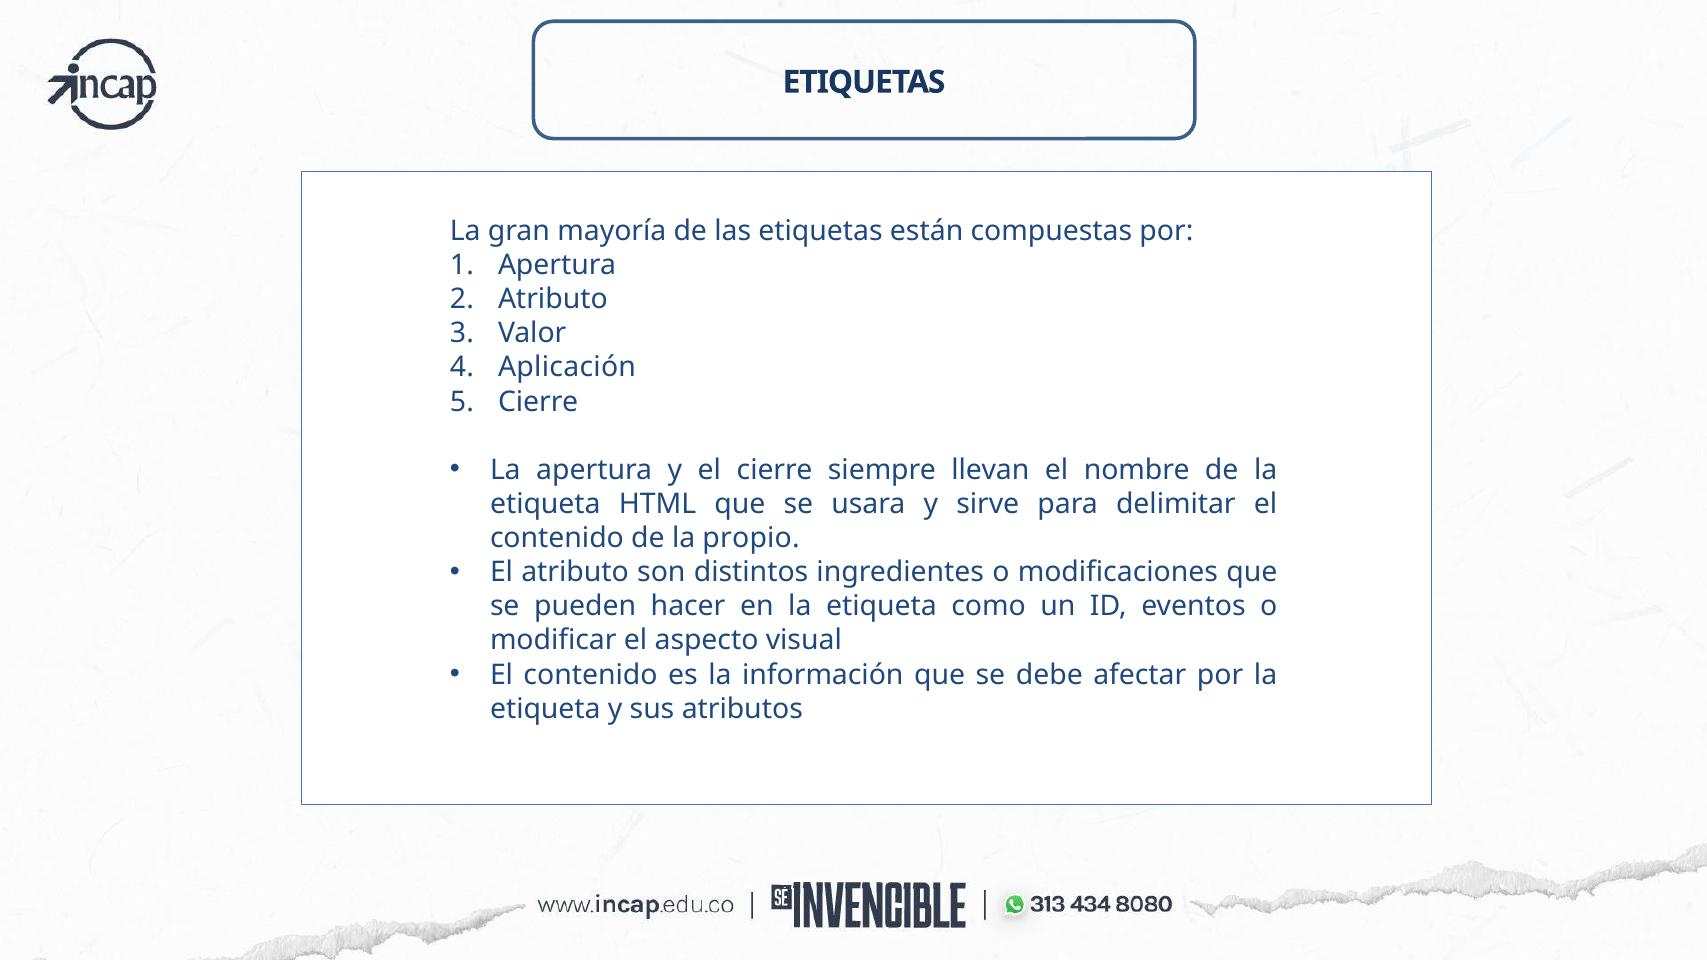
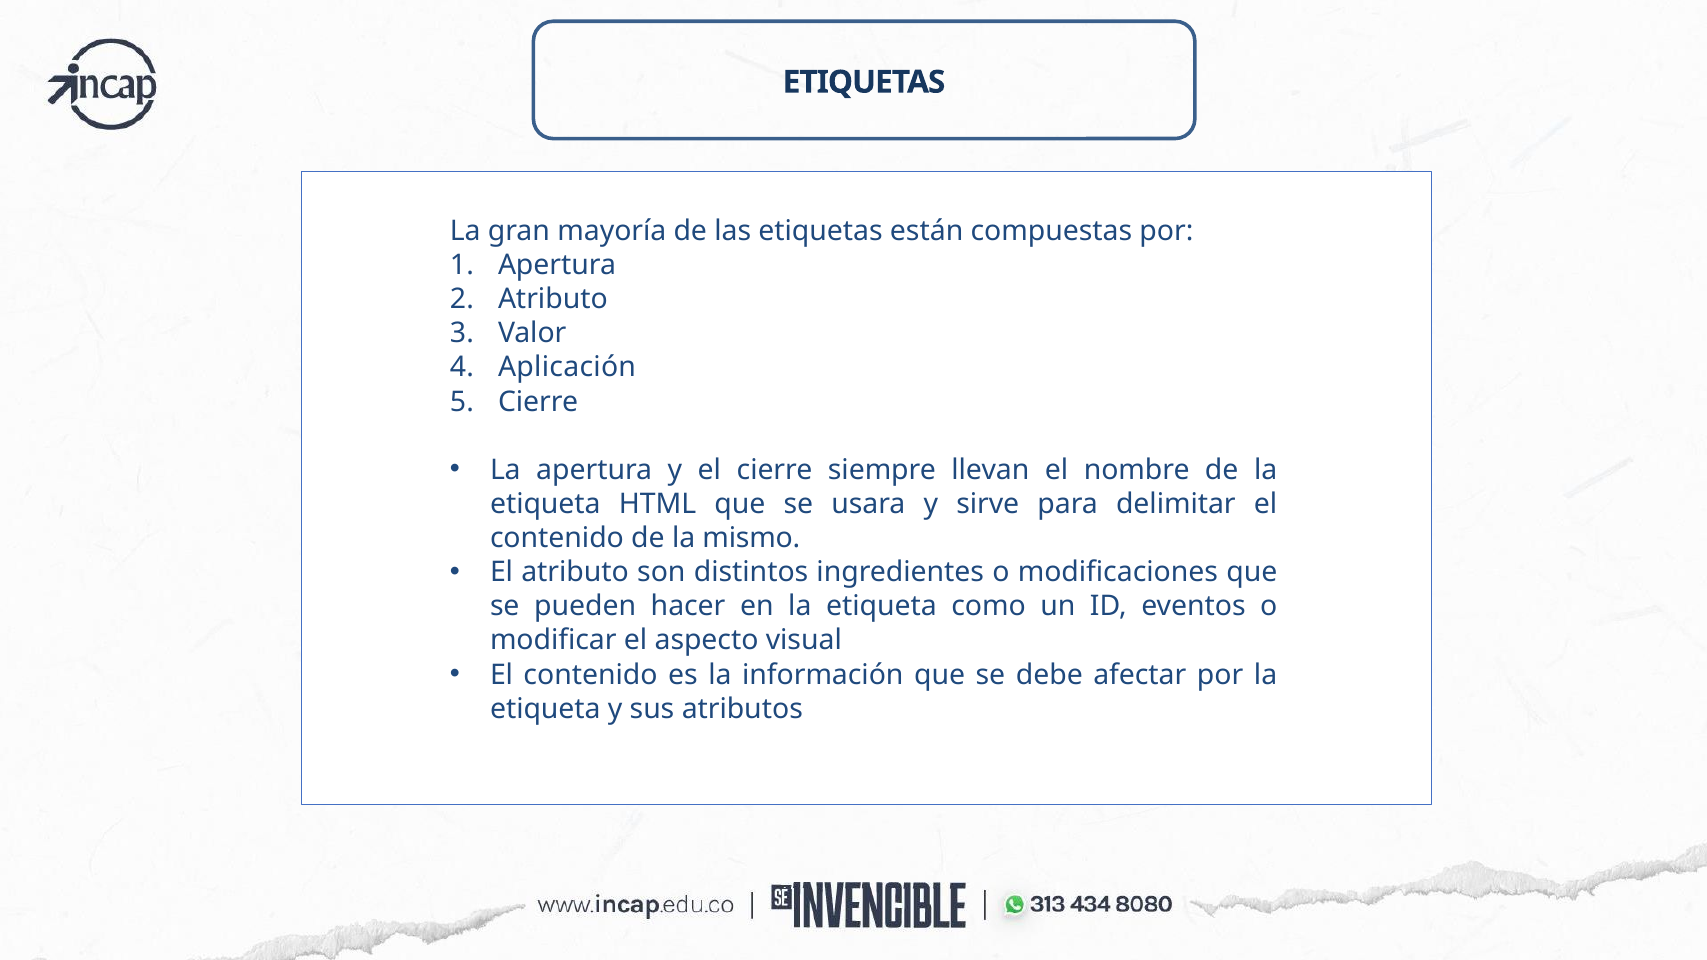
propio: propio -> mismo (751, 538)
